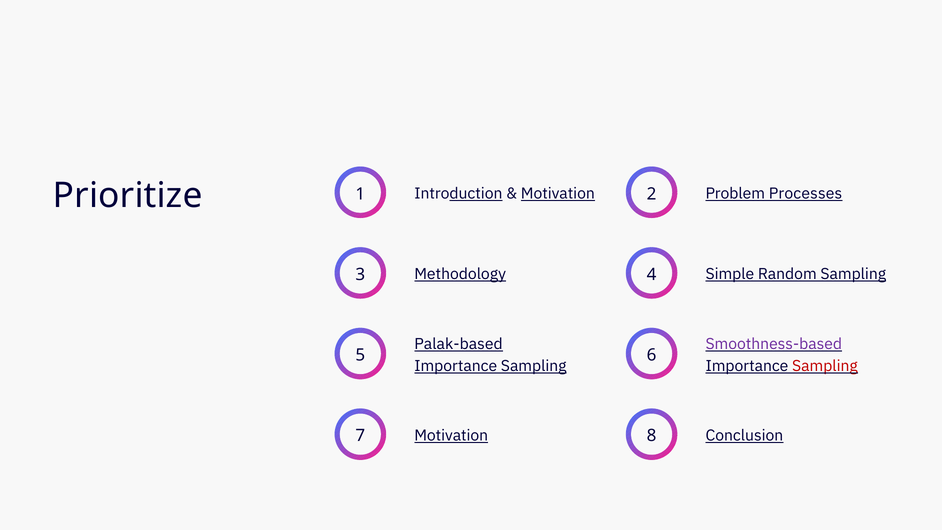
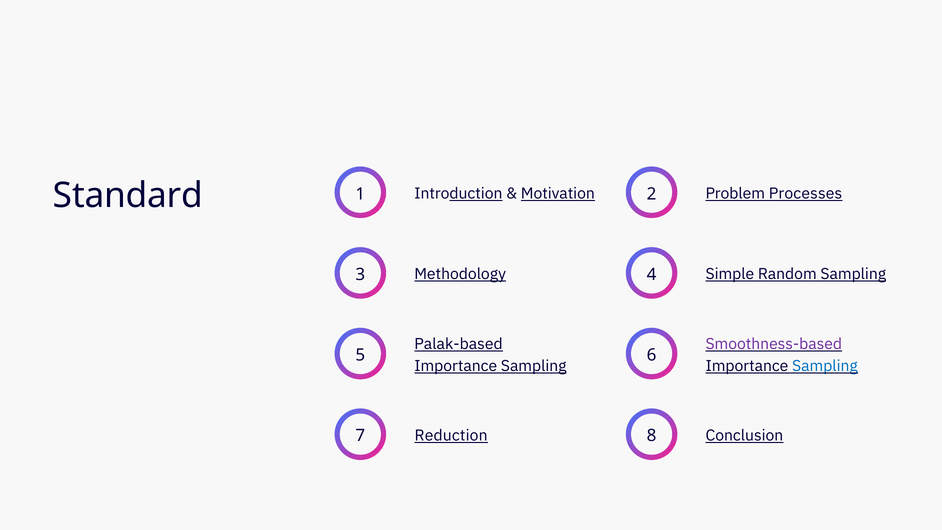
Prioritize: Prioritize -> Standard (128, 195)
Sampling colour: red -> blue (825, 366)
Motivation: Motivation -> Reduction (451, 435)
